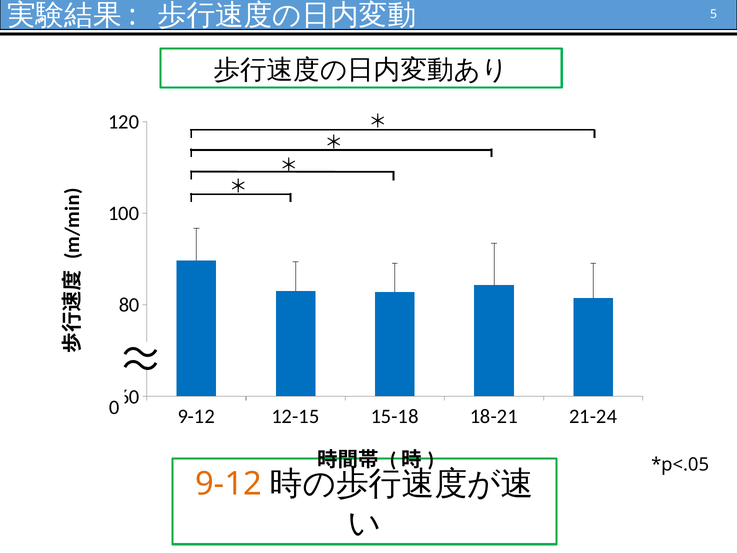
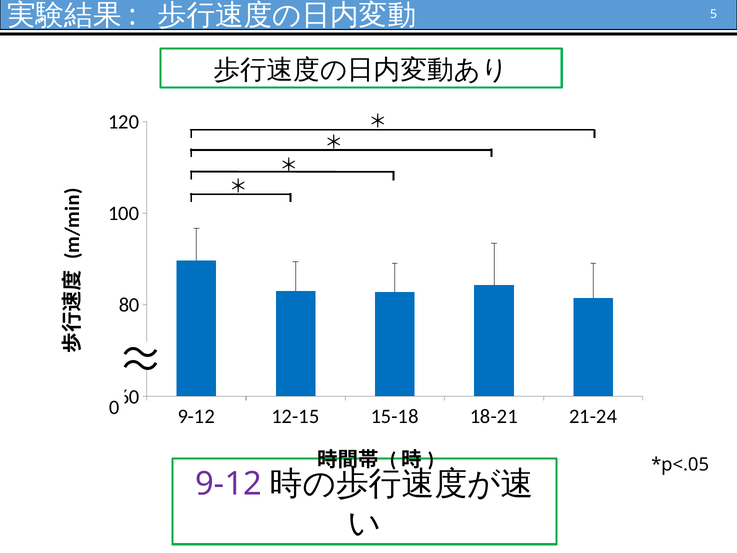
9-12 colour: orange -> purple (229, 484)
